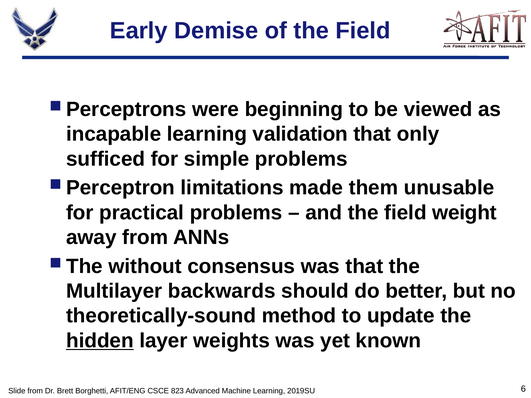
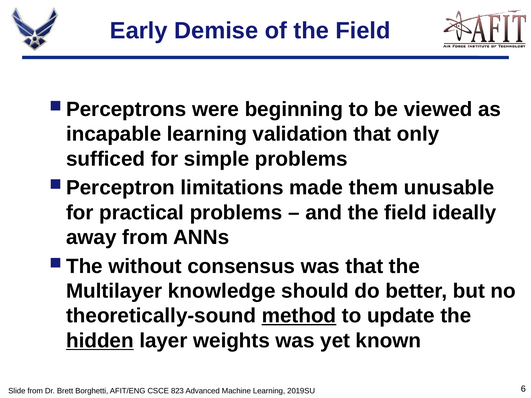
weight: weight -> ideally (464, 213)
backwards: backwards -> knowledge (222, 291)
method underline: none -> present (299, 316)
